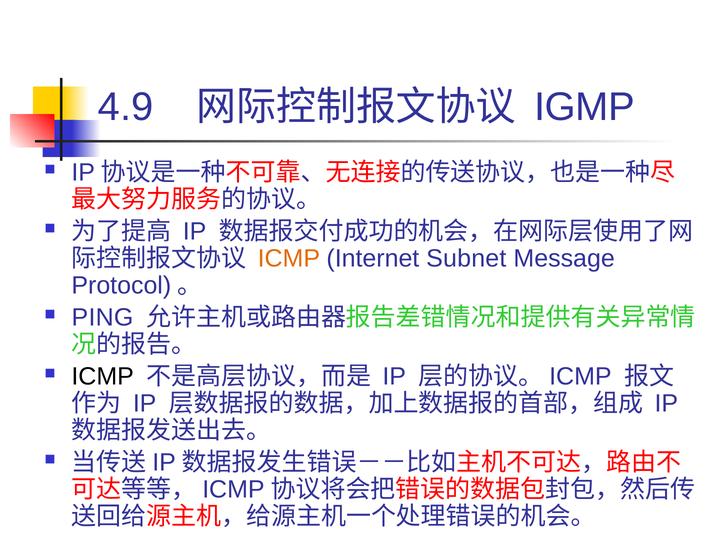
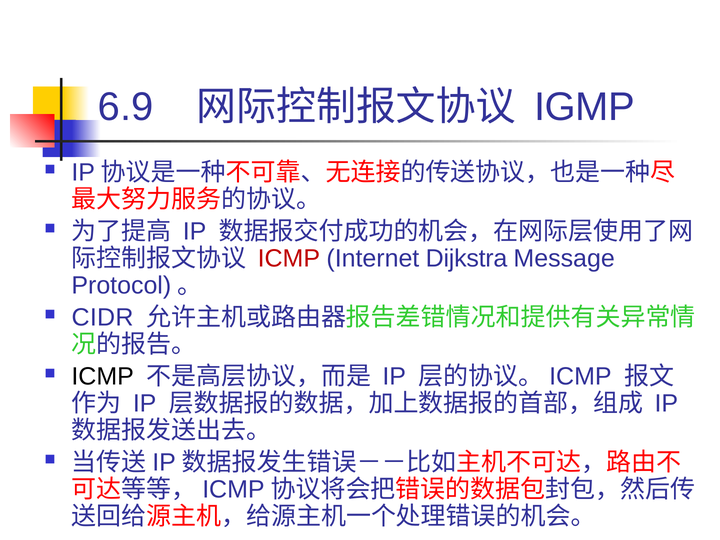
4.9: 4.9 -> 6.9 (126, 107)
ICMP colour: orange -> red (289, 259)
Subnet: Subnet -> Dijkstra (467, 259)
PING: PING -> CIDR (103, 318)
